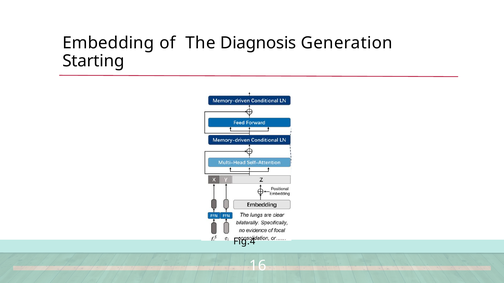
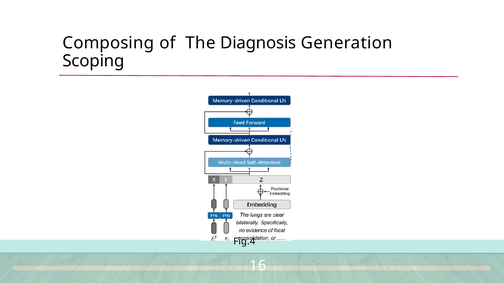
Embedding: Embedding -> Composing (108, 43)
Starting: Starting -> Scoping (93, 61)
